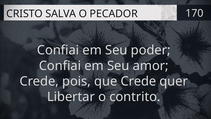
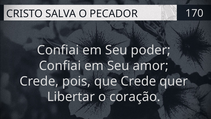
contrito: contrito -> coração (135, 97)
